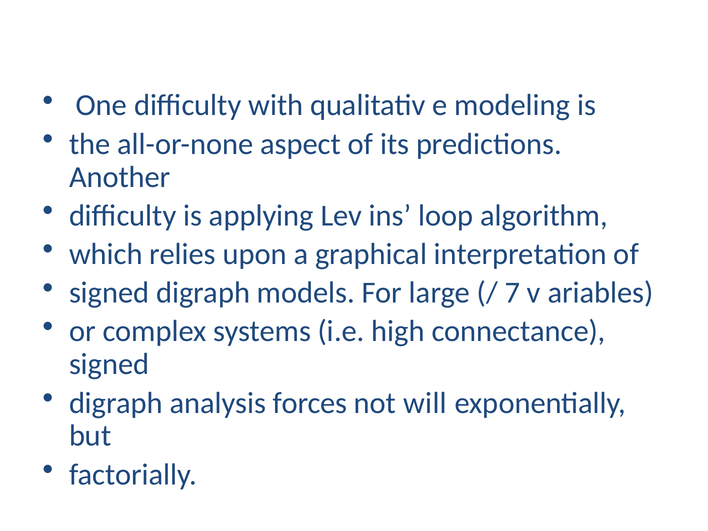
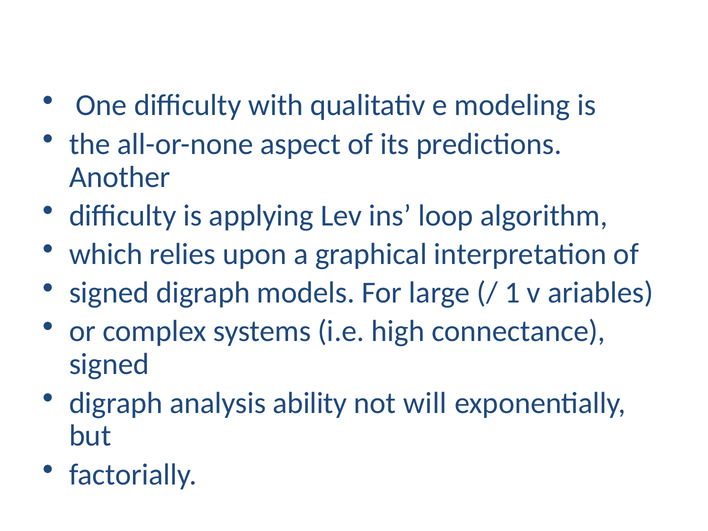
7: 7 -> 1 (512, 293)
forces: forces -> ability (310, 403)
